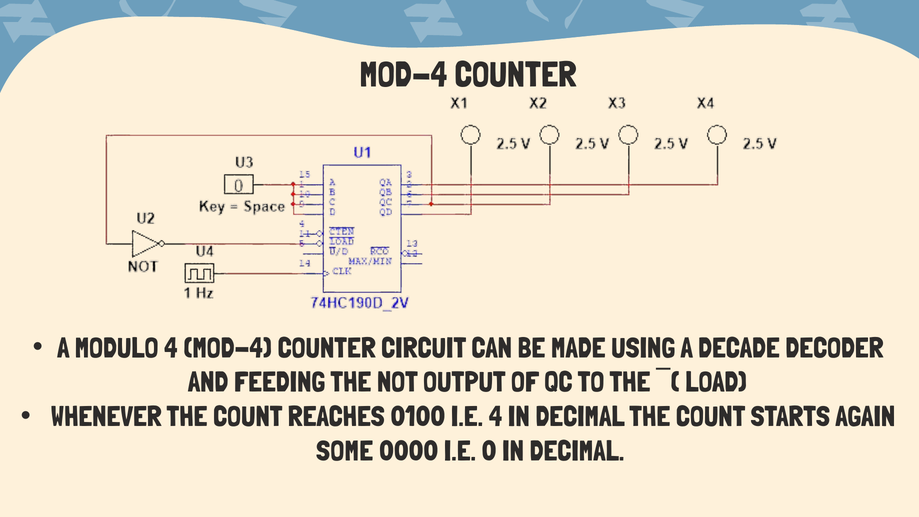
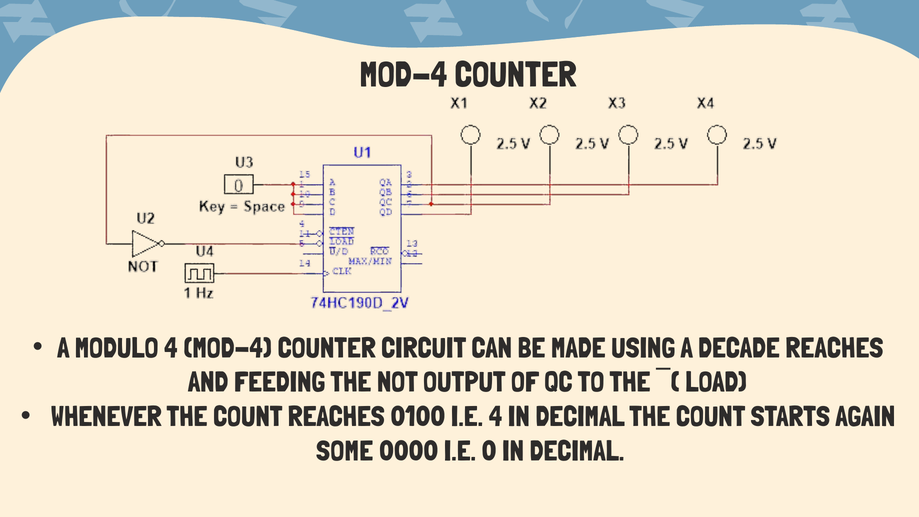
DECADE DECODER: DECODER -> REACHES (834, 348)
